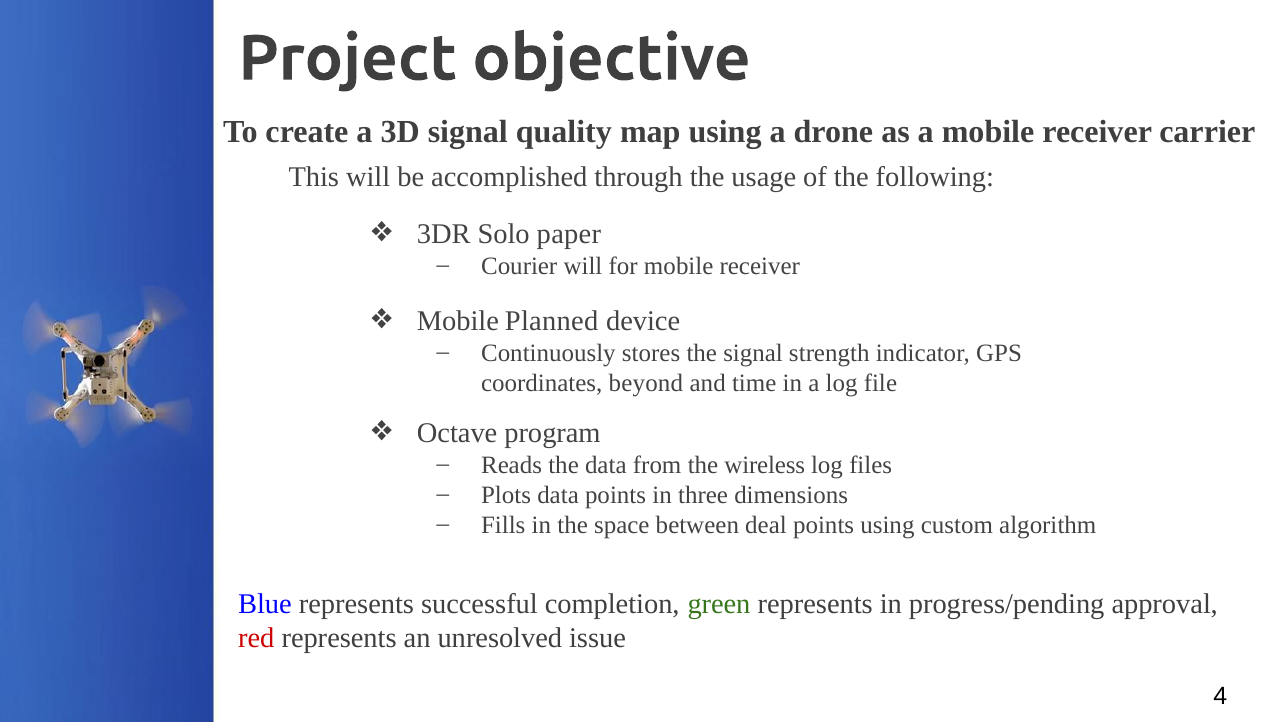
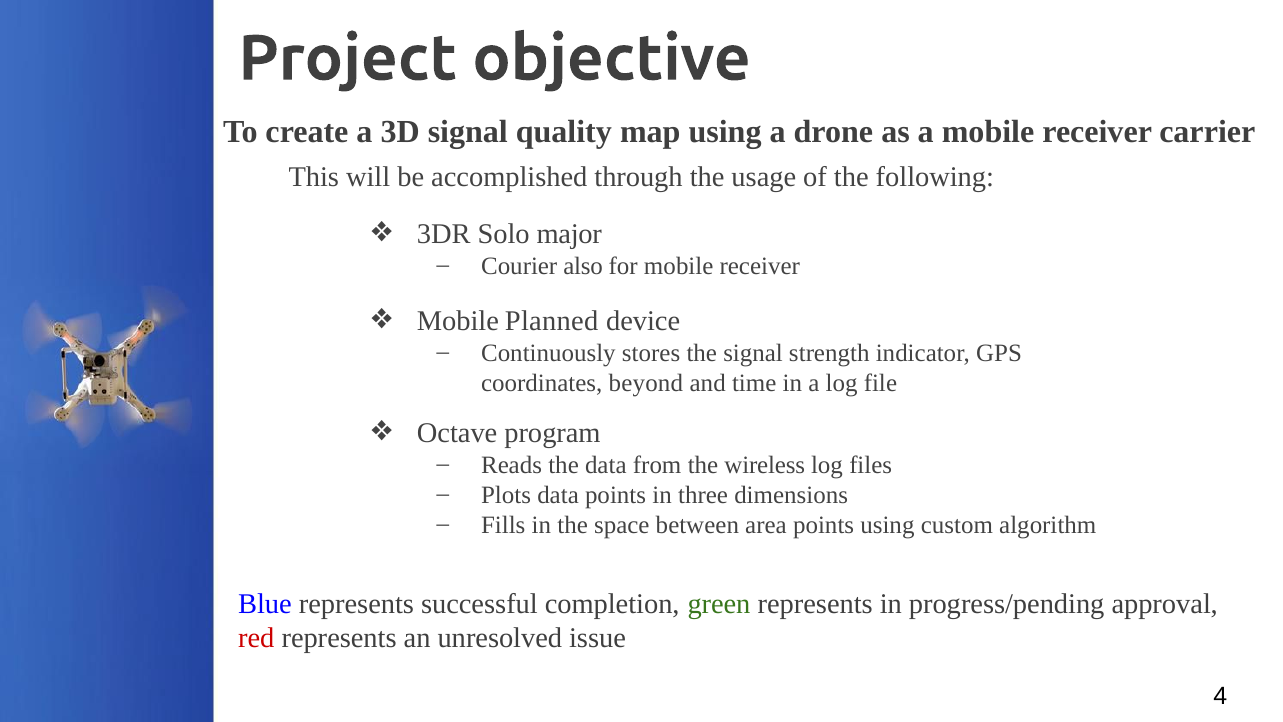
paper: paper -> major (569, 234)
Courier will: will -> also (583, 266)
deal: deal -> area (766, 525)
